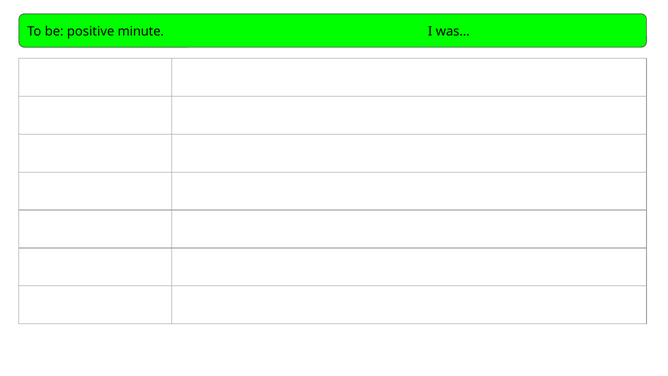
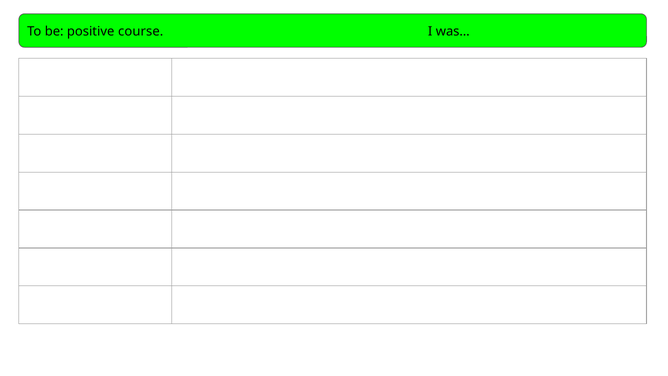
minute: minute -> course (141, 31)
